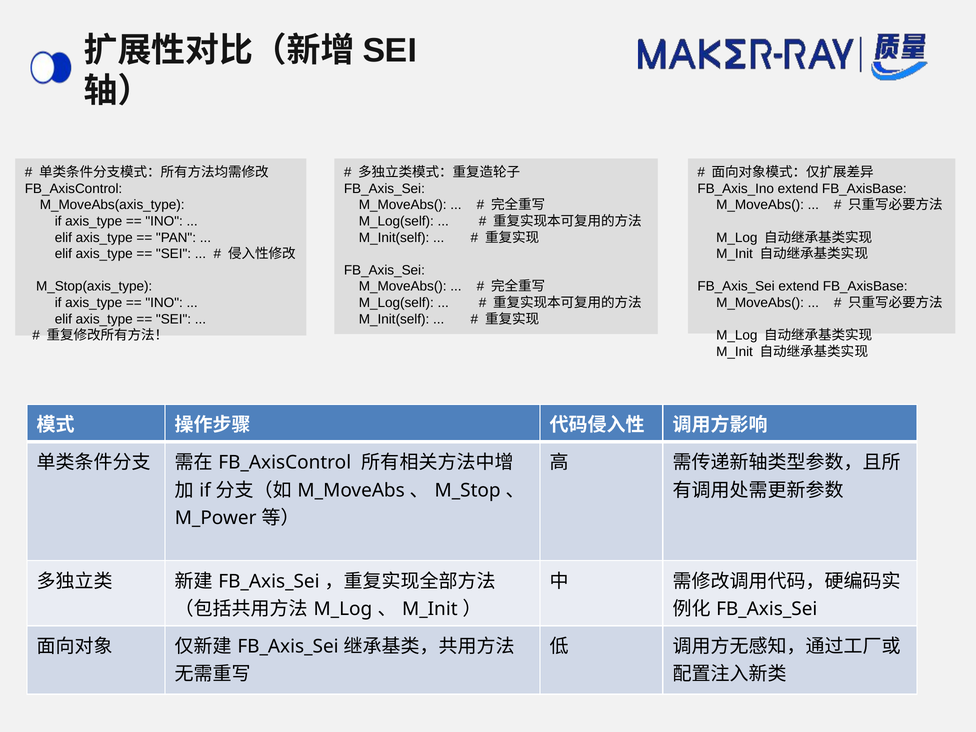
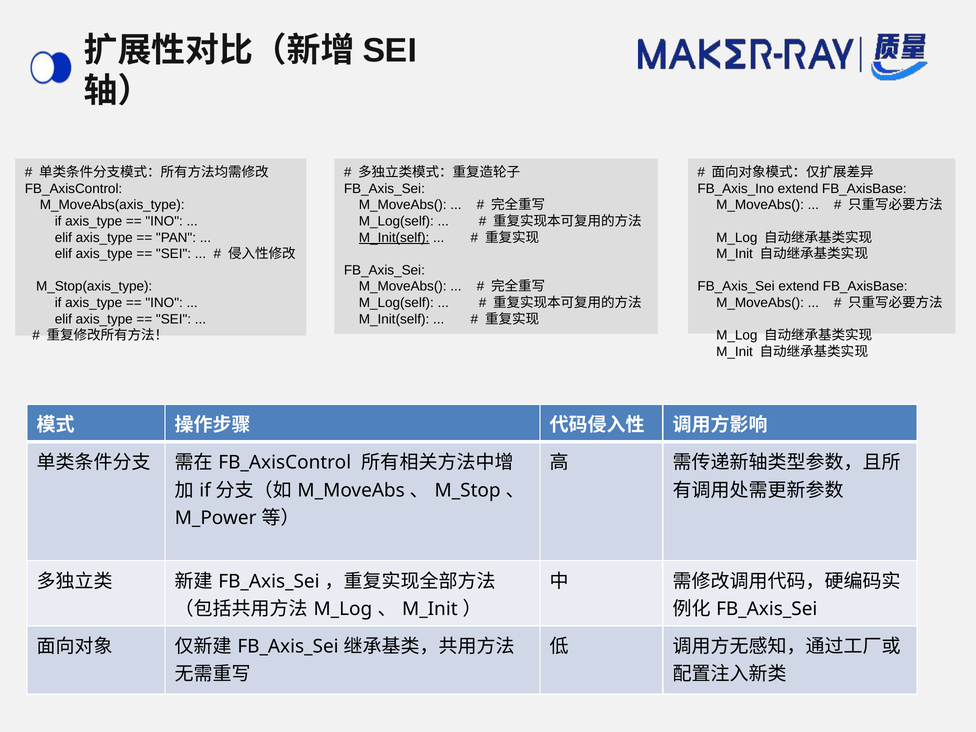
M_Init(self underline: none -> present (394, 238)
